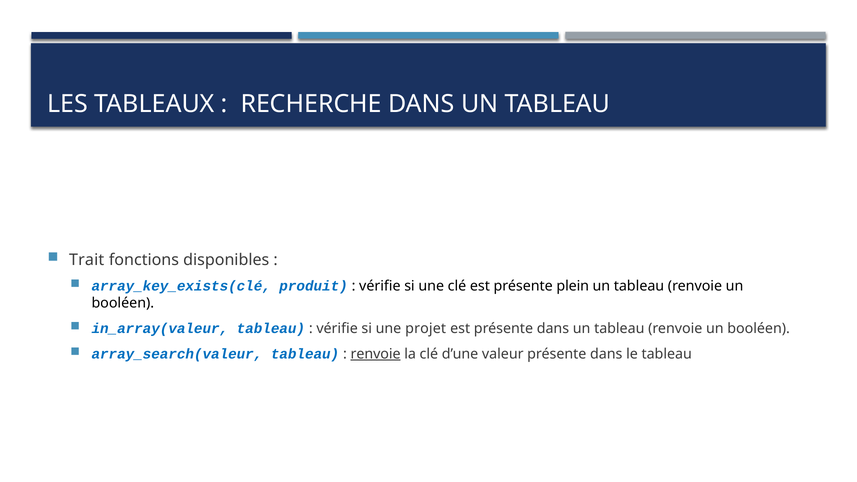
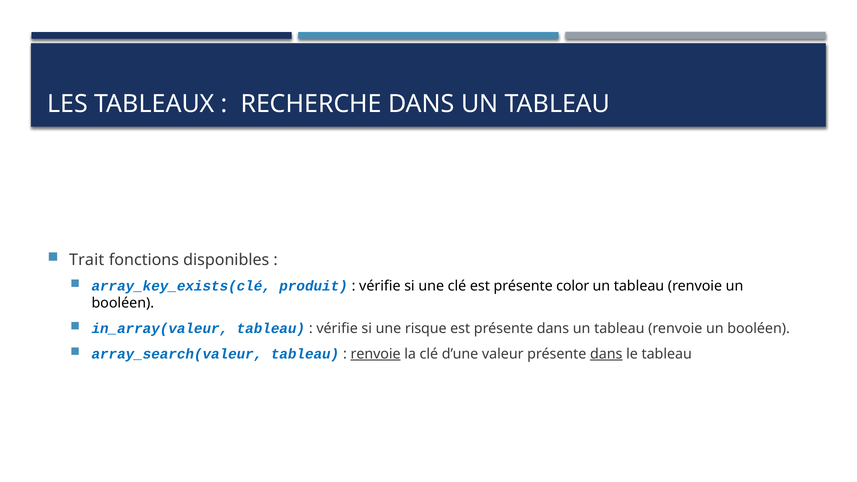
plein: plein -> color (573, 286)
projet: projet -> risque (426, 329)
dans underline: none -> present (606, 354)
